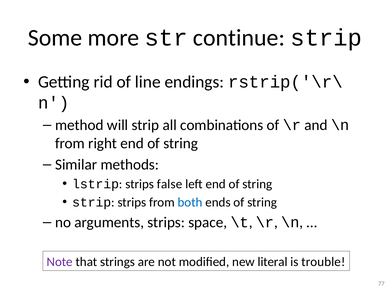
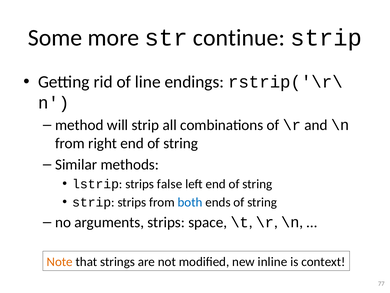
Note colour: purple -> orange (60, 261)
literal: literal -> inline (272, 261)
trouble: trouble -> context (323, 261)
